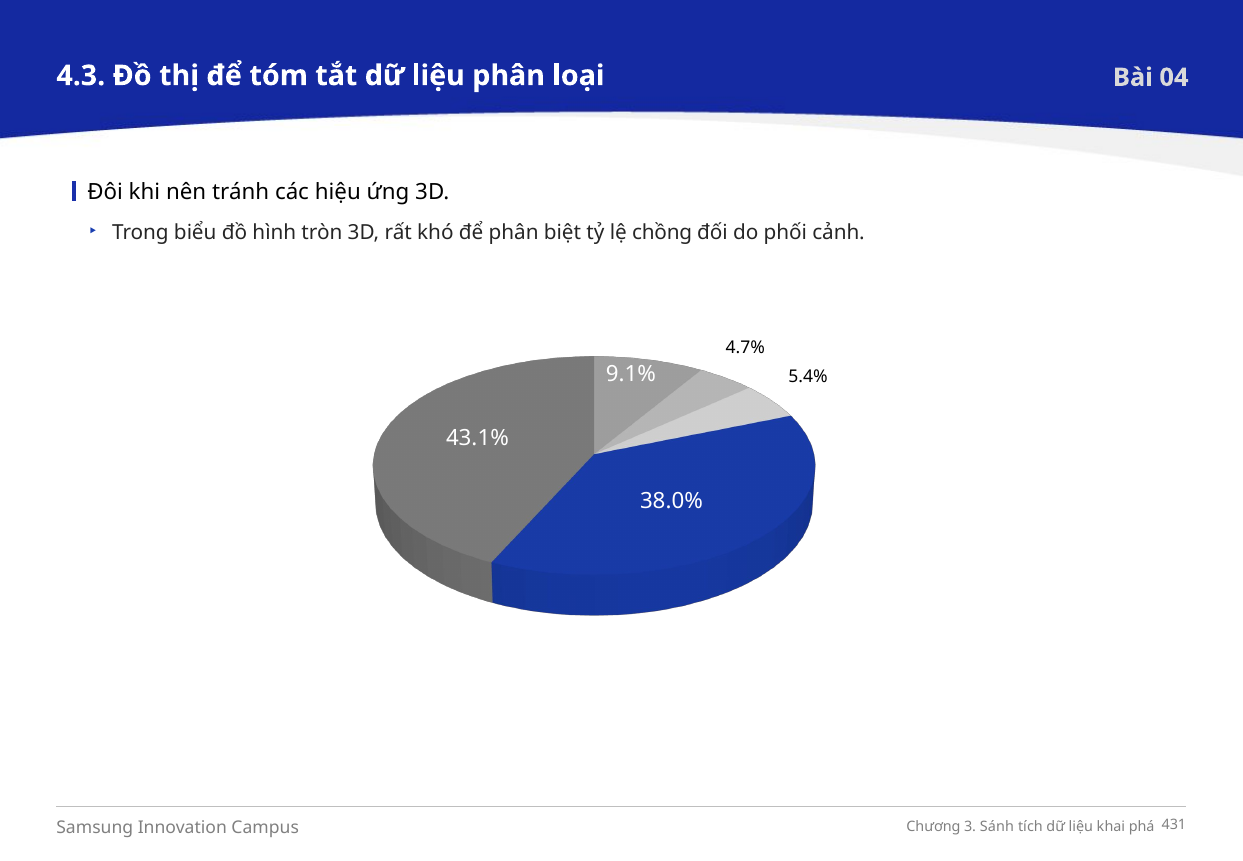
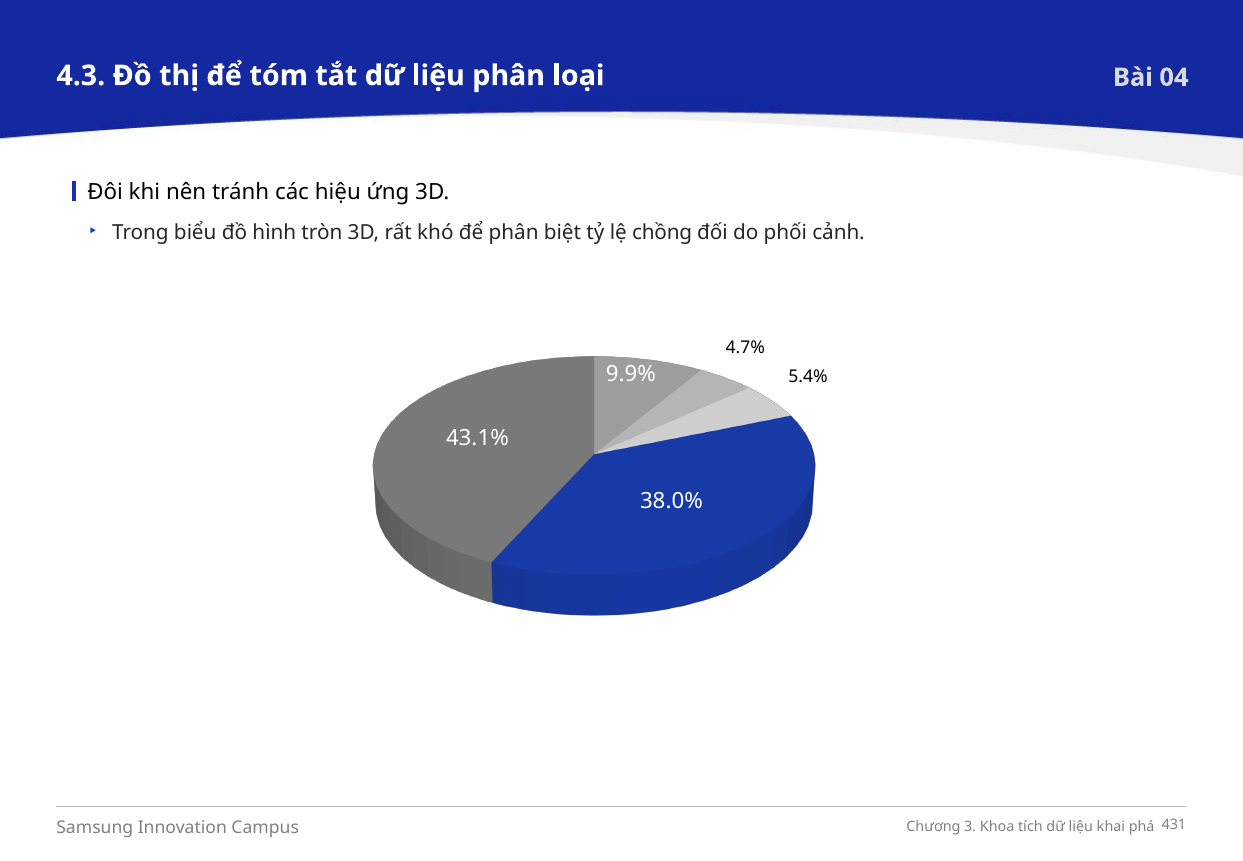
9.1%: 9.1% -> 9.9% (631, 374)
Sánh: Sánh -> Khoa (997, 826)
